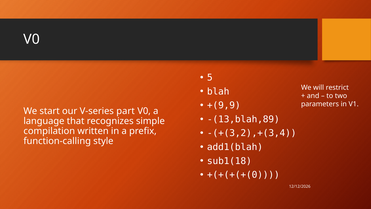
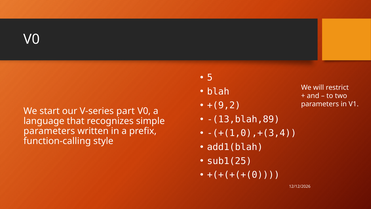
+(9,9: +(9,9 -> +(9,2 (224, 105)
compilation: compilation -> parameters (49, 131)
-(+(3,2),+(3,4: -(+(3,2),+(3,4 -> -(+(1,0),+(3,4 (252, 133)
sub1(18: sub1(18 -> sub1(25 (229, 161)
